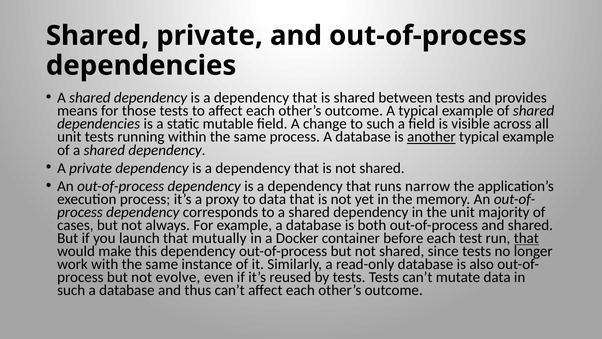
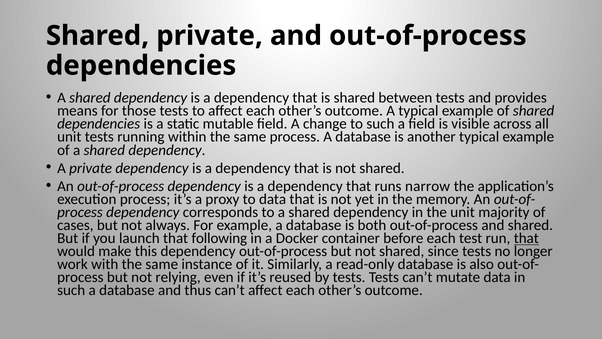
another underline: present -> none (431, 137)
mutually: mutually -> following (219, 238)
evolve: evolve -> relying (178, 277)
